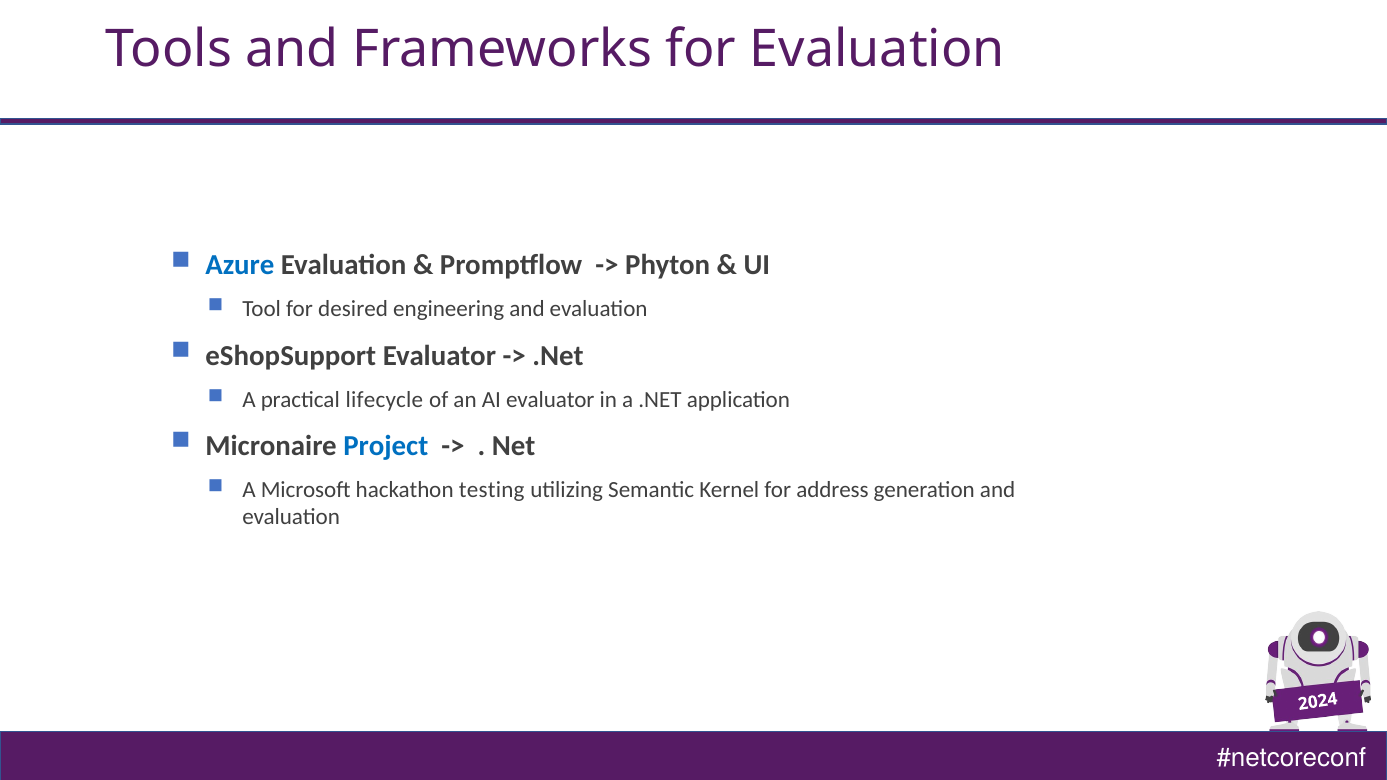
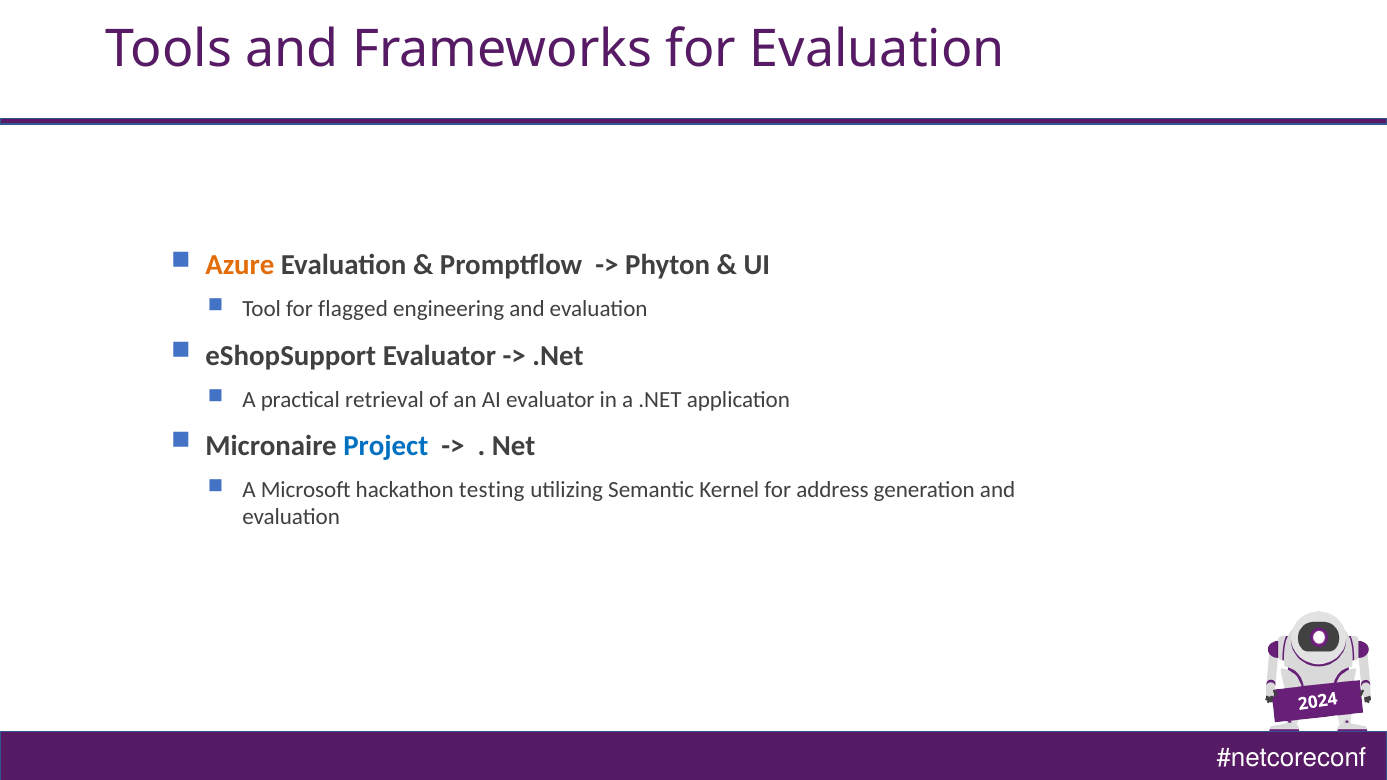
Azure colour: blue -> orange (240, 265)
desired: desired -> flagged (353, 309)
lifecycle: lifecycle -> retrieval (384, 400)
